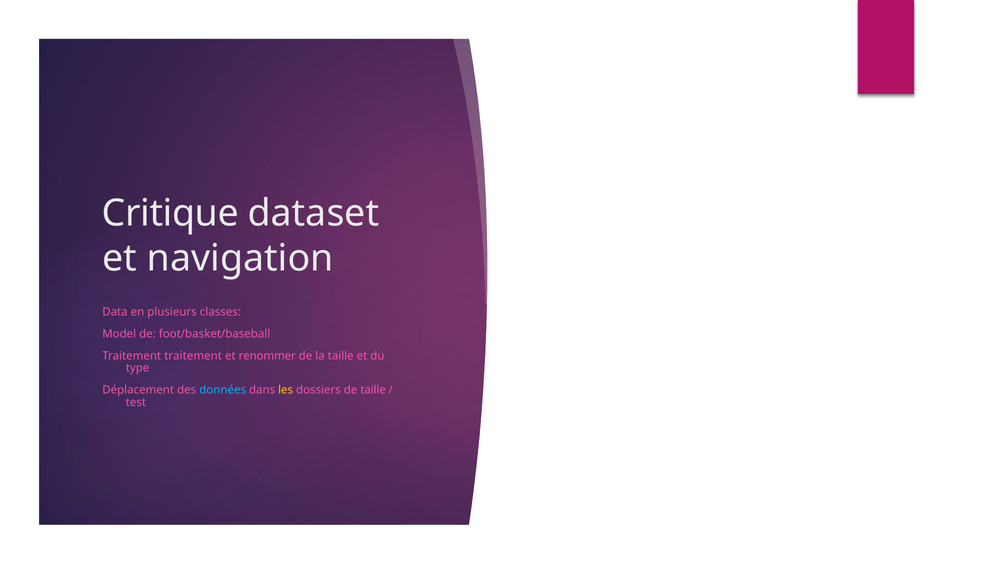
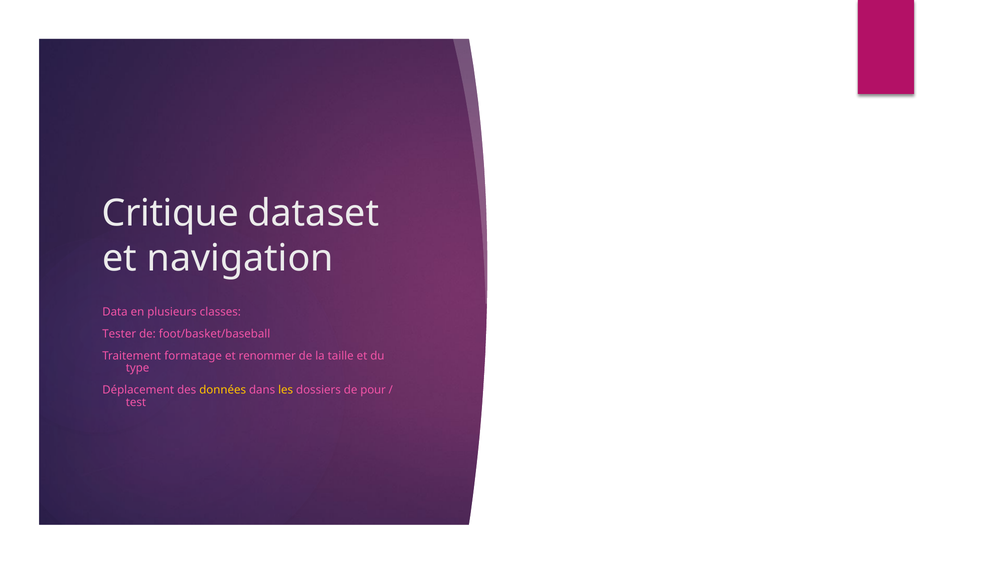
Model: Model -> Tester (119, 334)
Traitement traitement: traitement -> formatage (193, 356)
données colour: light blue -> yellow (223, 390)
de taille: taille -> pour (373, 390)
